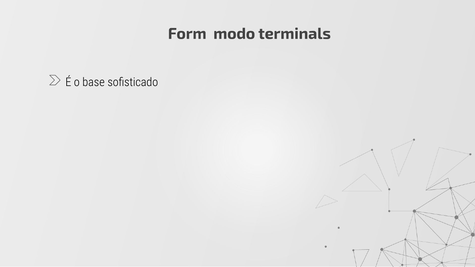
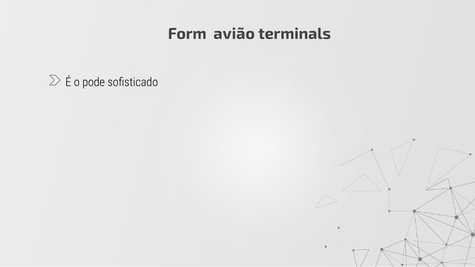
modo: modo -> avião (234, 34)
base: base -> pode (94, 82)
